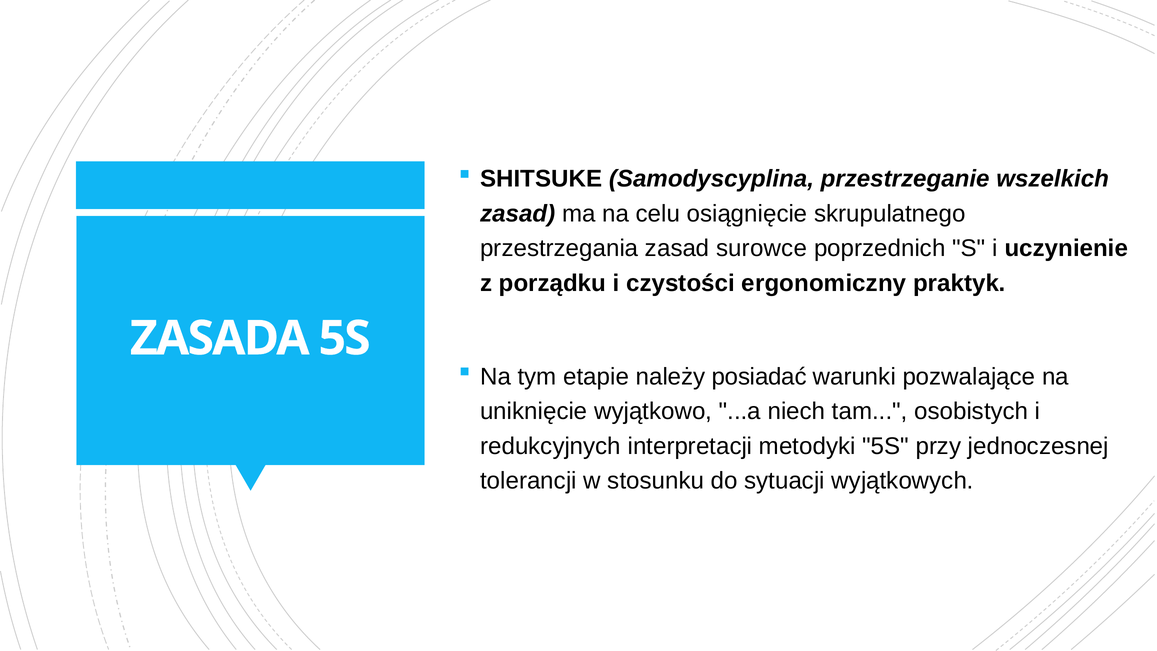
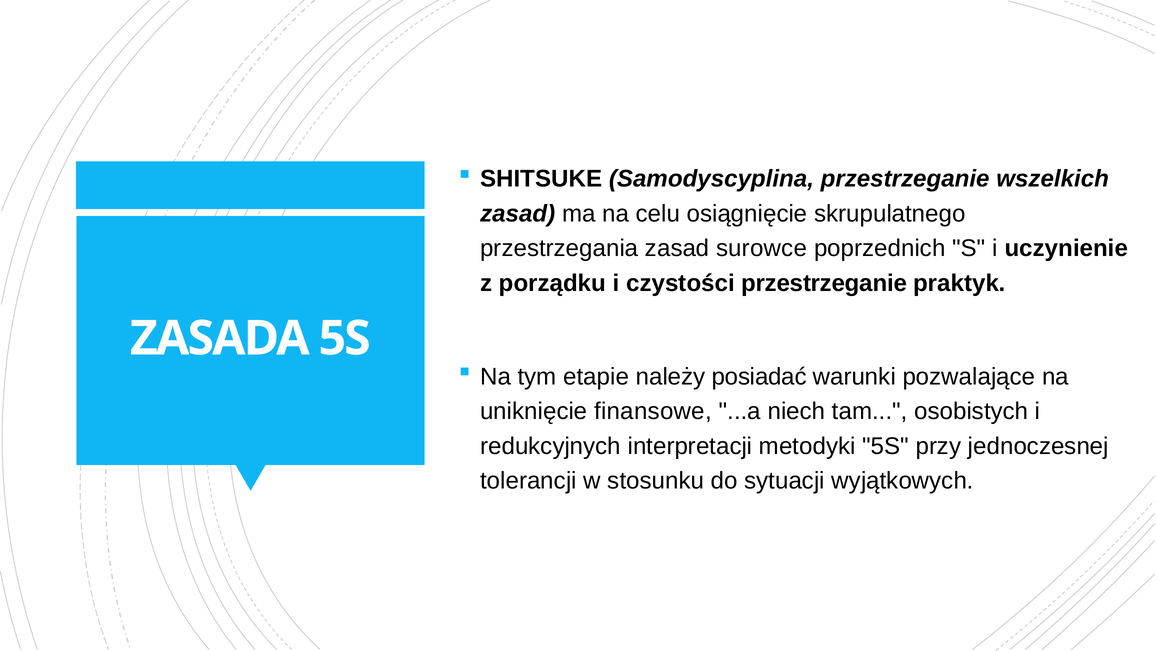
czystości ergonomiczny: ergonomiczny -> przestrzeganie (824, 283)
wyjątkowo: wyjątkowo -> finansowe (653, 411)
